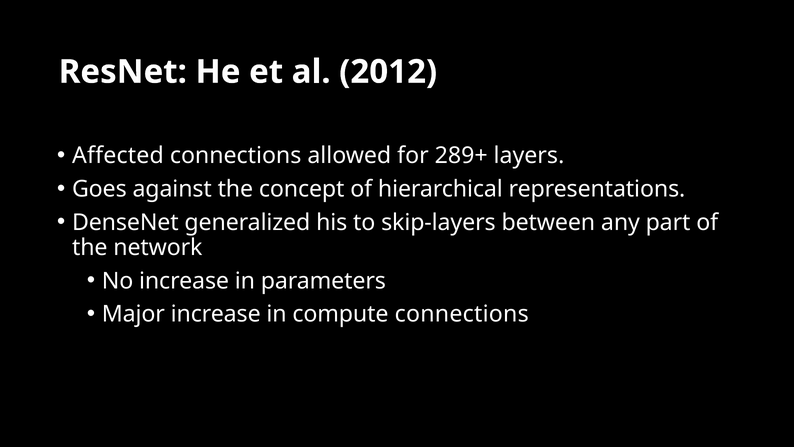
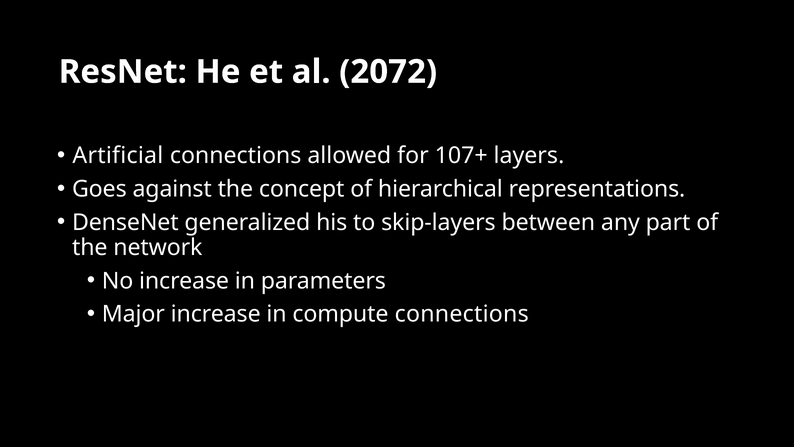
2012: 2012 -> 2072 (388, 72)
Affected: Affected -> Artificial (118, 156)
289+: 289+ -> 107+ (461, 156)
